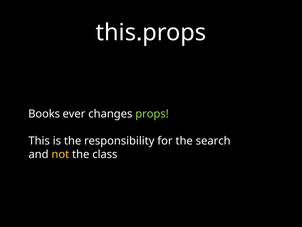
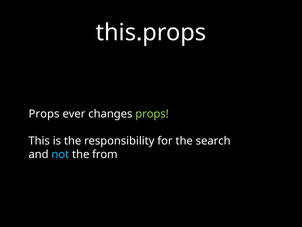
Books: Books -> Props (44, 114)
not colour: yellow -> light blue (60, 154)
class: class -> from (105, 154)
